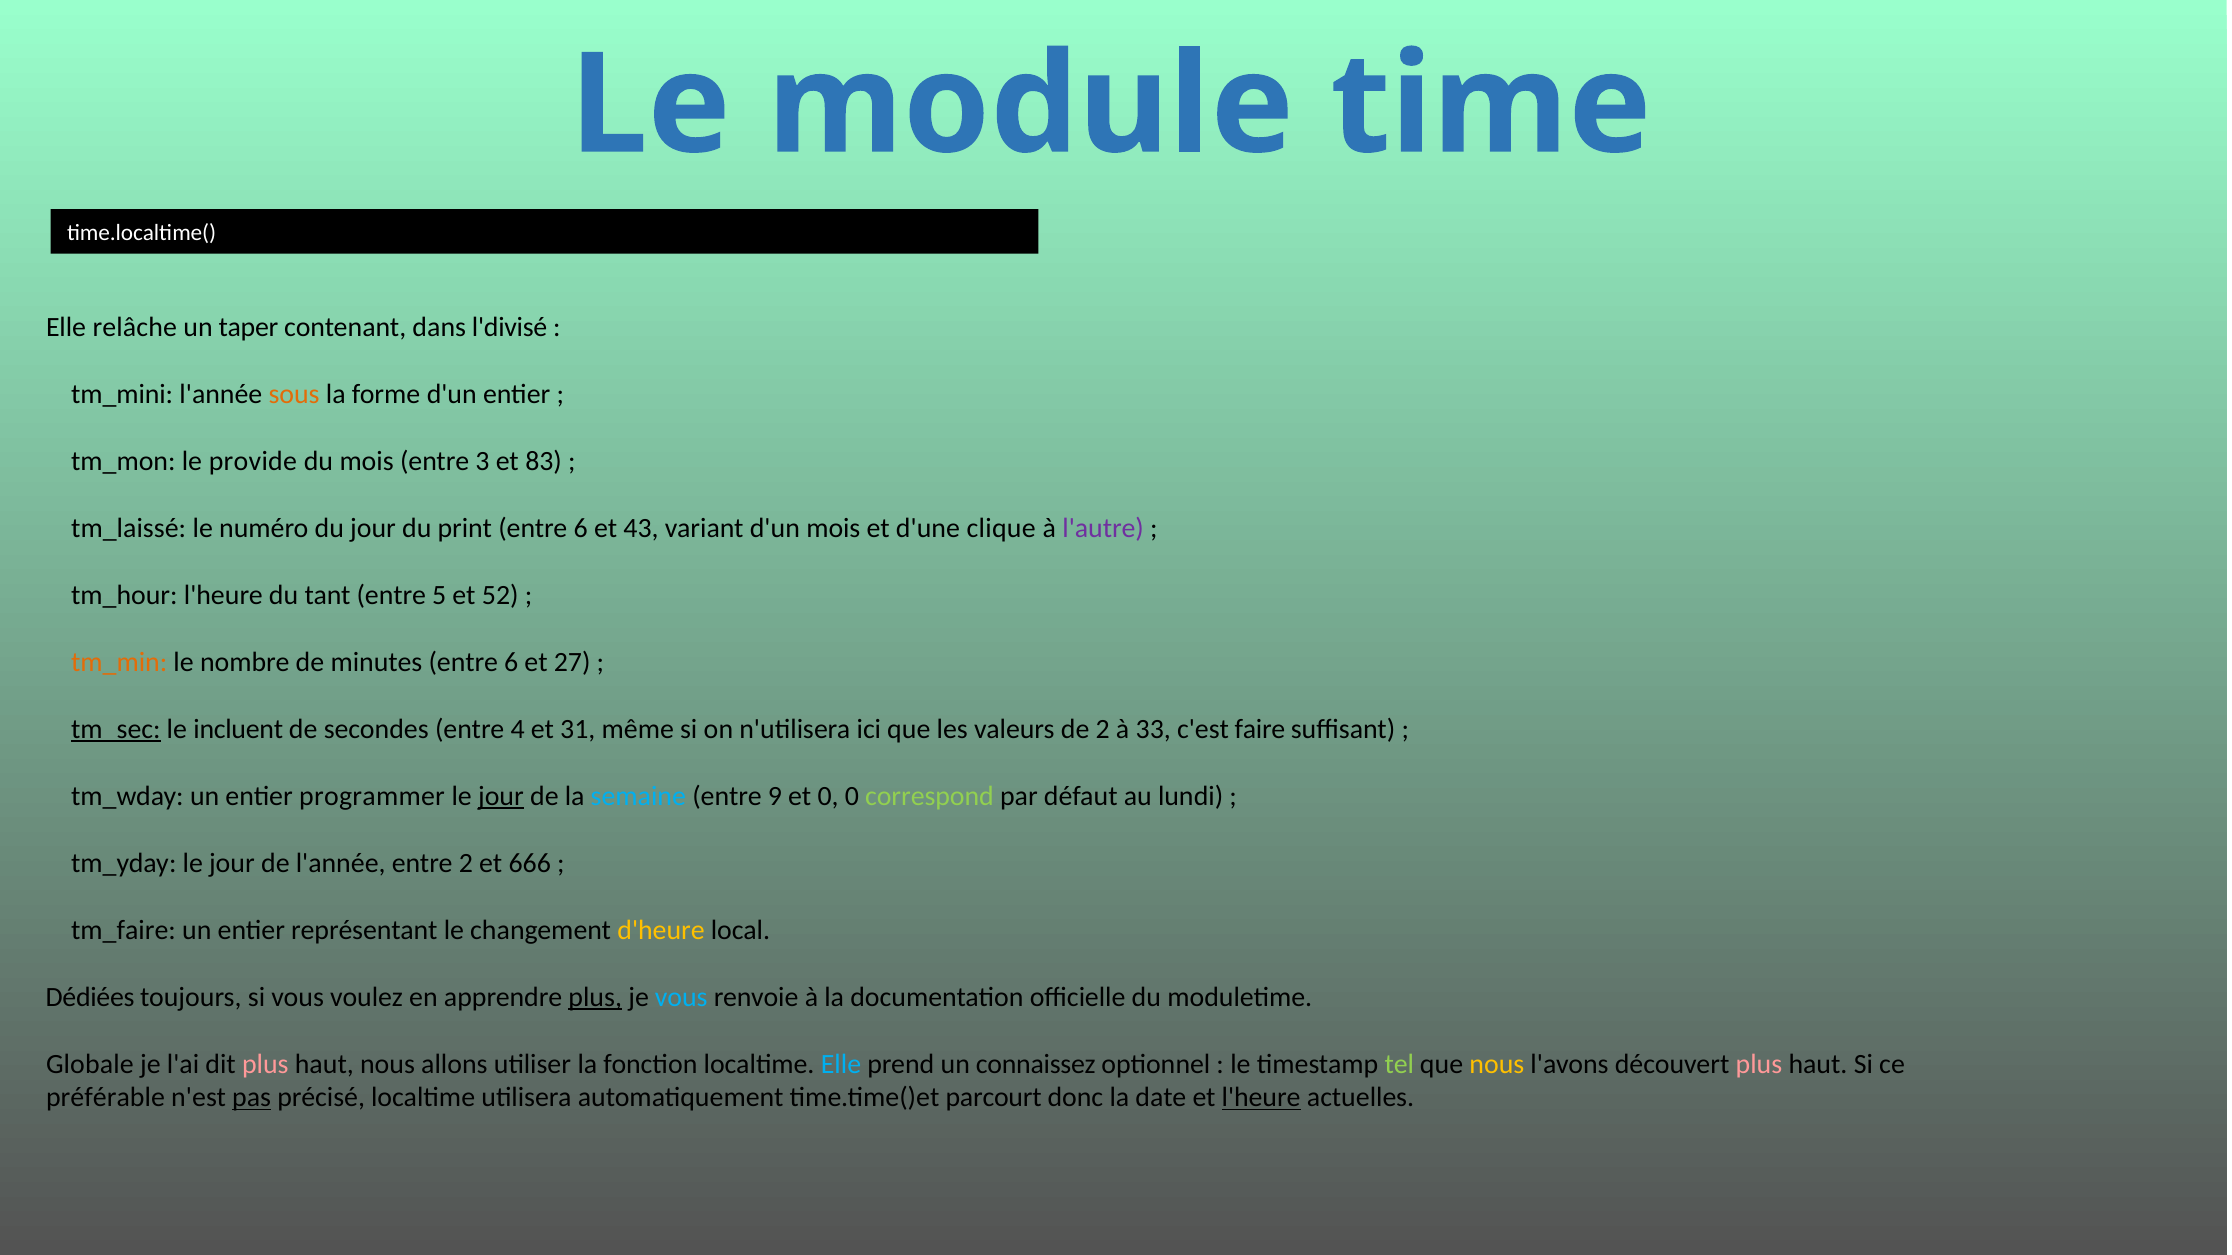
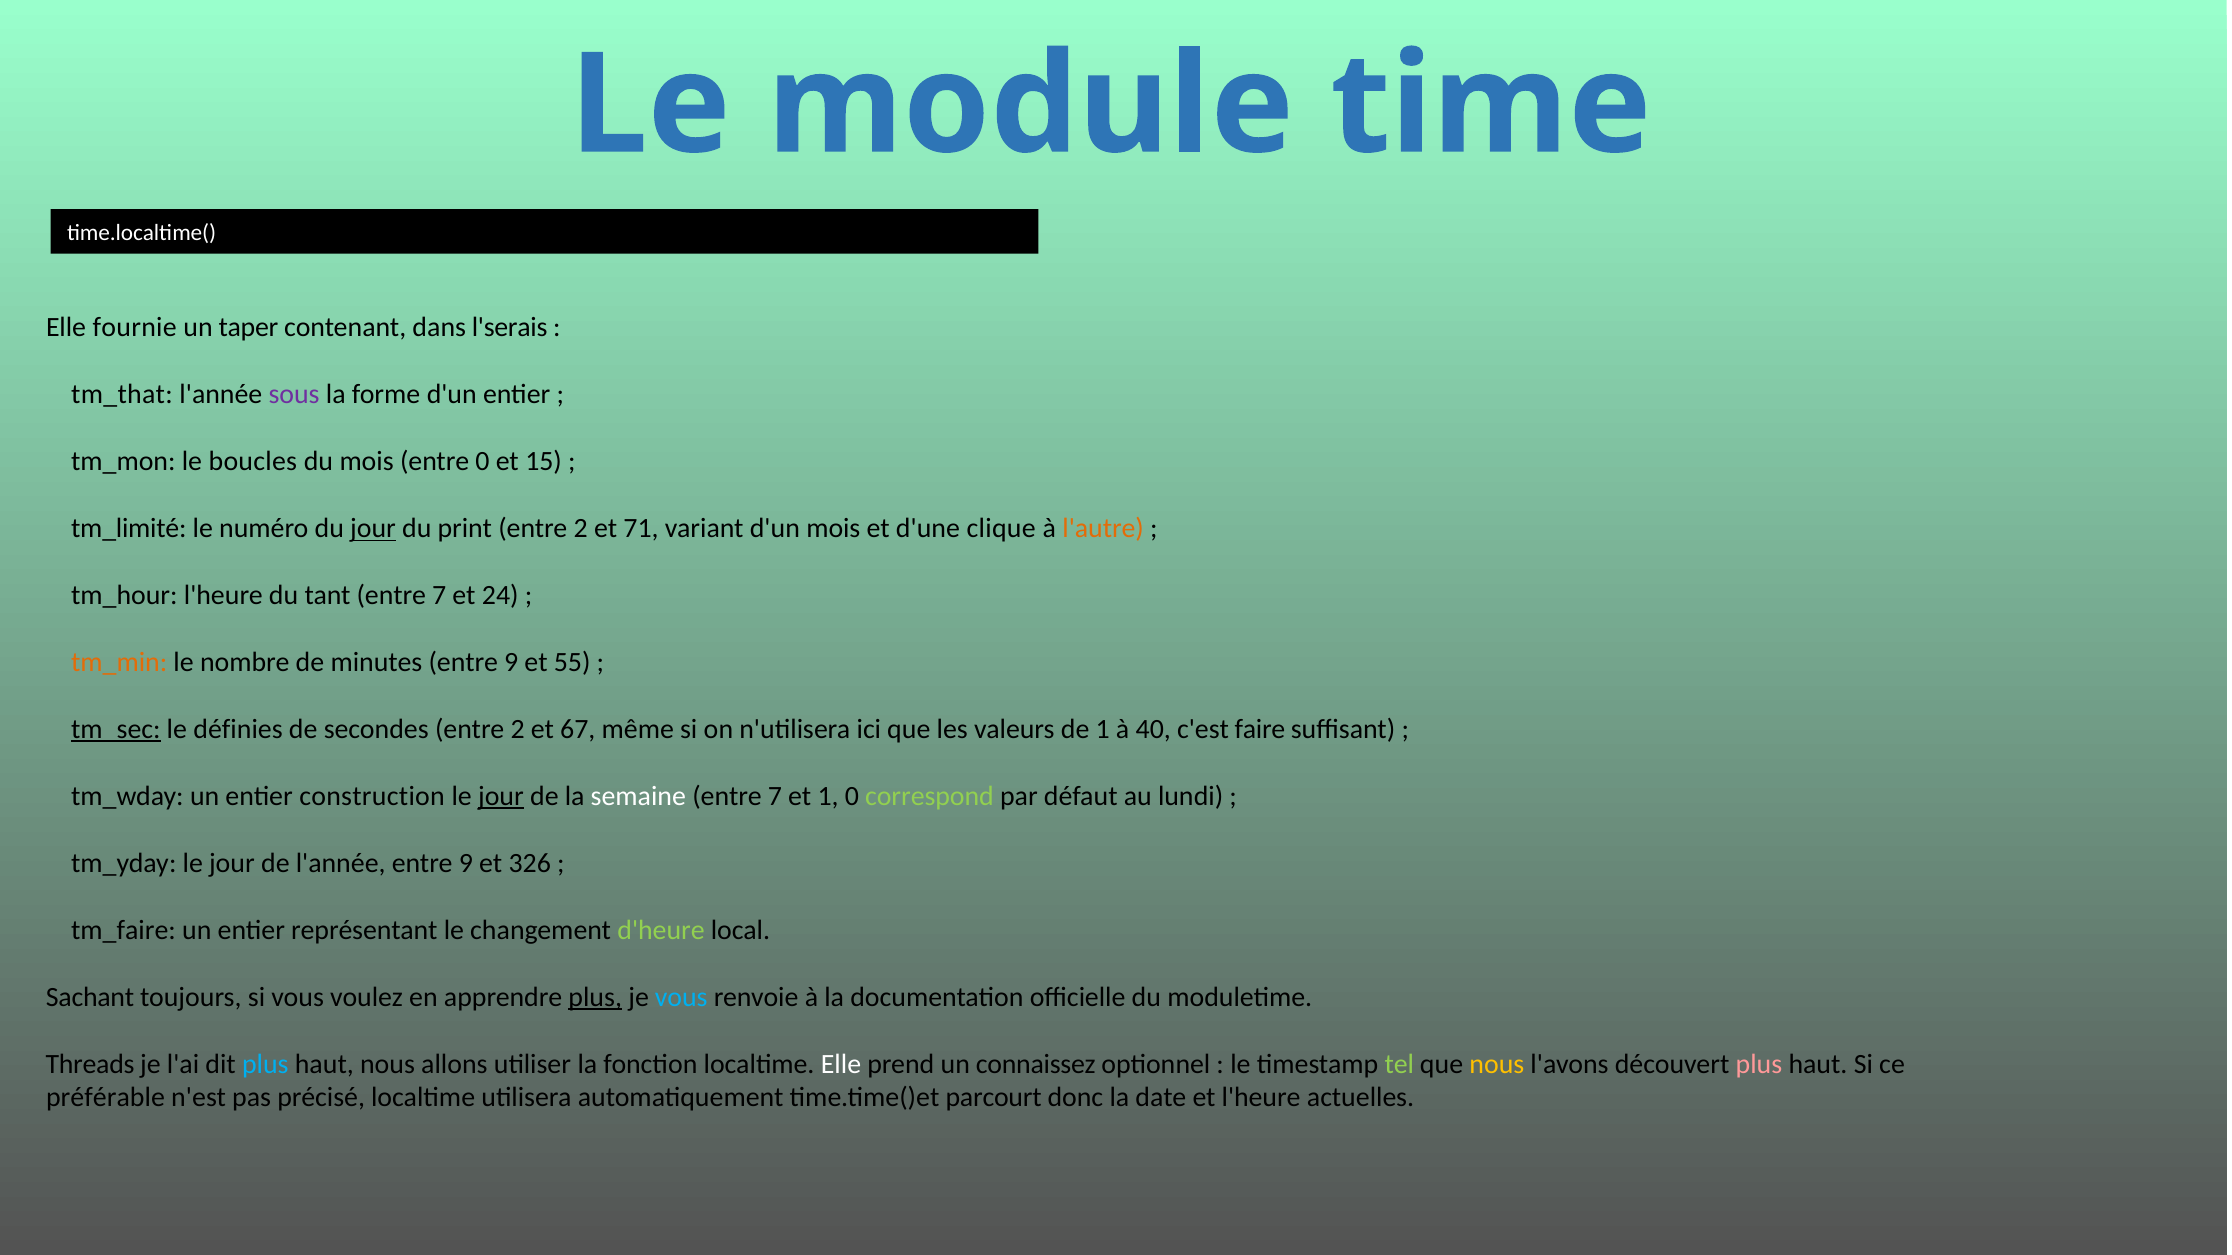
relâche: relâche -> fournie (135, 328)
l'divisé: l'divisé -> l'serais (510, 328)
tm_mini: tm_mini -> tm_that (122, 395)
sous colour: orange -> purple (294, 395)
provide: provide -> boucles (253, 462)
entre 3: 3 -> 0 (483, 462)
83: 83 -> 15 (544, 462)
tm_laissé: tm_laissé -> tm_limité (129, 529)
jour underline: none -> present (373, 529)
6: 6 -> 2 (581, 529)
43: 43 -> 71 (641, 529)
l'autre colour: purple -> orange (1103, 529)
5: 5 -> 7 (439, 596)
52: 52 -> 24 (500, 596)
minutes entre 6: 6 -> 9 (511, 663)
27: 27 -> 55 (572, 663)
incluent: incluent -> définies (238, 730)
secondes entre 4: 4 -> 2 (518, 730)
31: 31 -> 67 (578, 730)
de 2: 2 -> 1 (1103, 730)
33: 33 -> 40 (1153, 730)
programmer: programmer -> construction (372, 796)
semaine colour: light blue -> white (638, 796)
9: 9 -> 7 (775, 796)
et 0: 0 -> 1 (828, 796)
l'année entre 2: 2 -> 9 (466, 863)
666: 666 -> 326 (530, 863)
d'heure colour: yellow -> light green (661, 930)
Dédiées: Dédiées -> Sachant (90, 997)
Globale: Globale -> Threads (90, 1064)
plus colour: pink -> light blue (265, 1064)
Elle colour: light blue -> white (841, 1064)
pas underline: present -> none (252, 1098)
l'heure underline: present -> none (1261, 1098)
